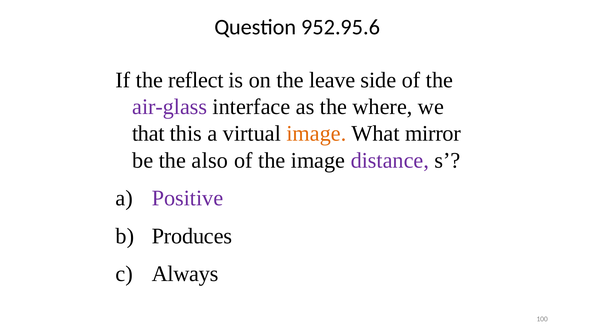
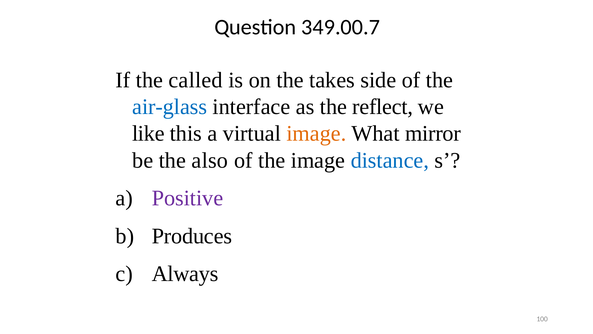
952.95.6: 952.95.6 -> 349.00.7 (341, 27)
reflect: reflect -> called (196, 80)
leave: leave -> takes (332, 80)
air-glass colour: purple -> blue (170, 107)
where: where -> reflect (383, 107)
that: that -> like (148, 133)
distance colour: purple -> blue (390, 160)
